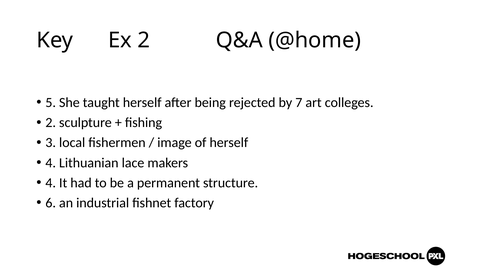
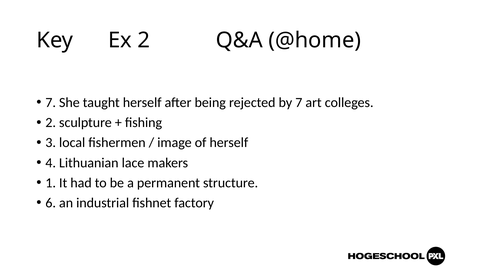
5: 5 -> 7 (51, 103)
4: 4 -> 1 (51, 183)
